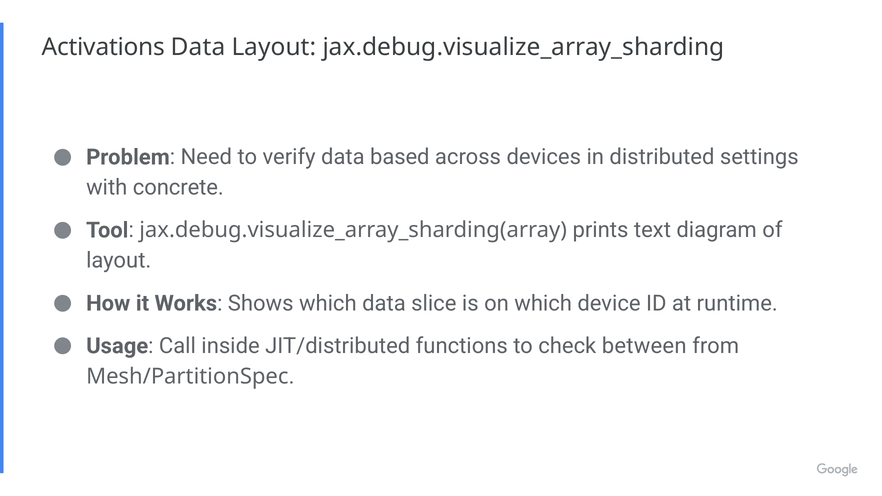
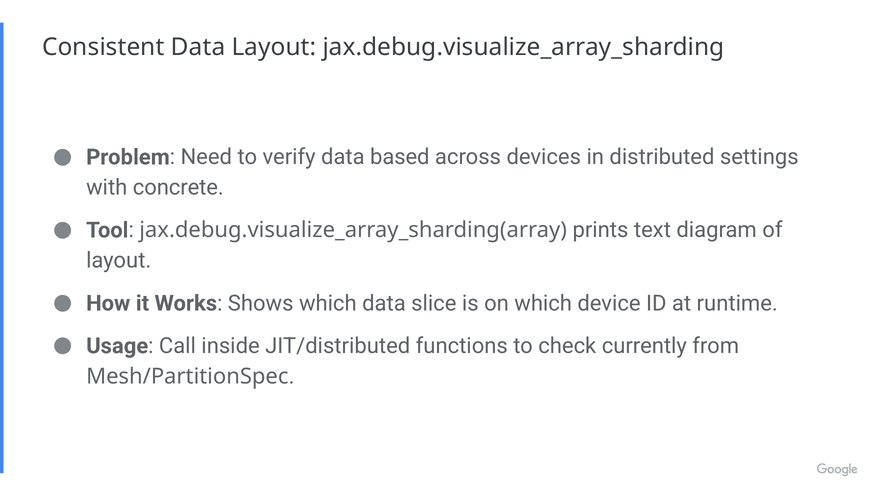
Activations: Activations -> Consistent (103, 47)
between: between -> currently (644, 346)
